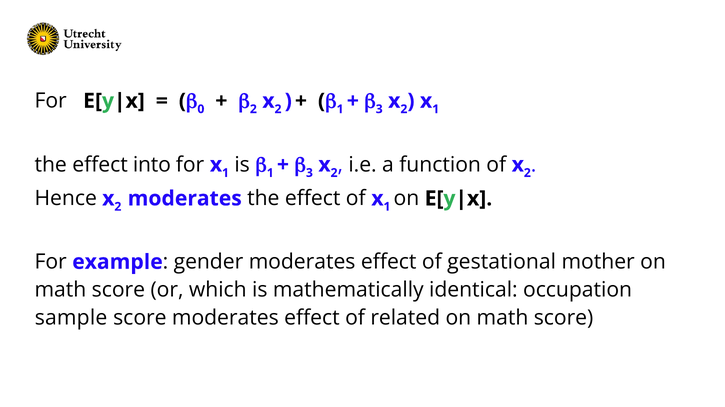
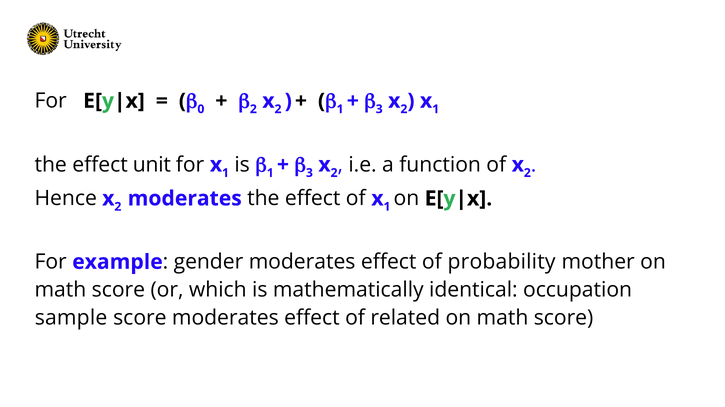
into: into -> unit (152, 165)
gestational: gestational -> probability (502, 262)
